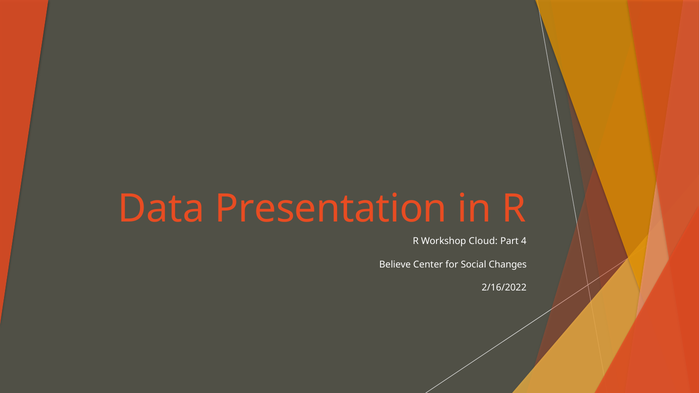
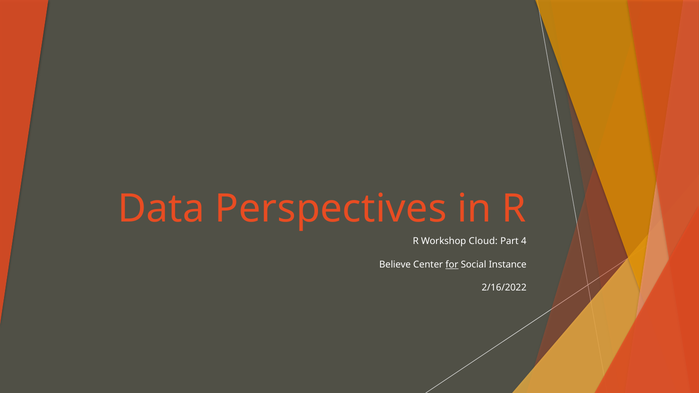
Presentation: Presentation -> Perspectives (331, 209)
for underline: none -> present (452, 265)
Changes: Changes -> Instance (508, 265)
